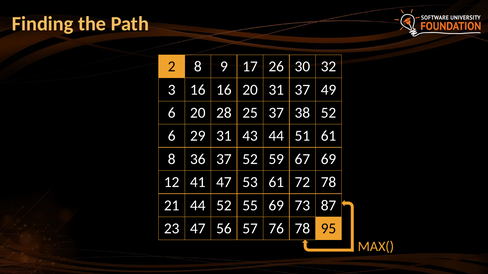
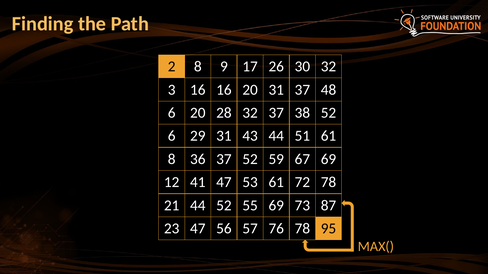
49: 49 -> 48 (329, 90)
28 25: 25 -> 32 (250, 113)
